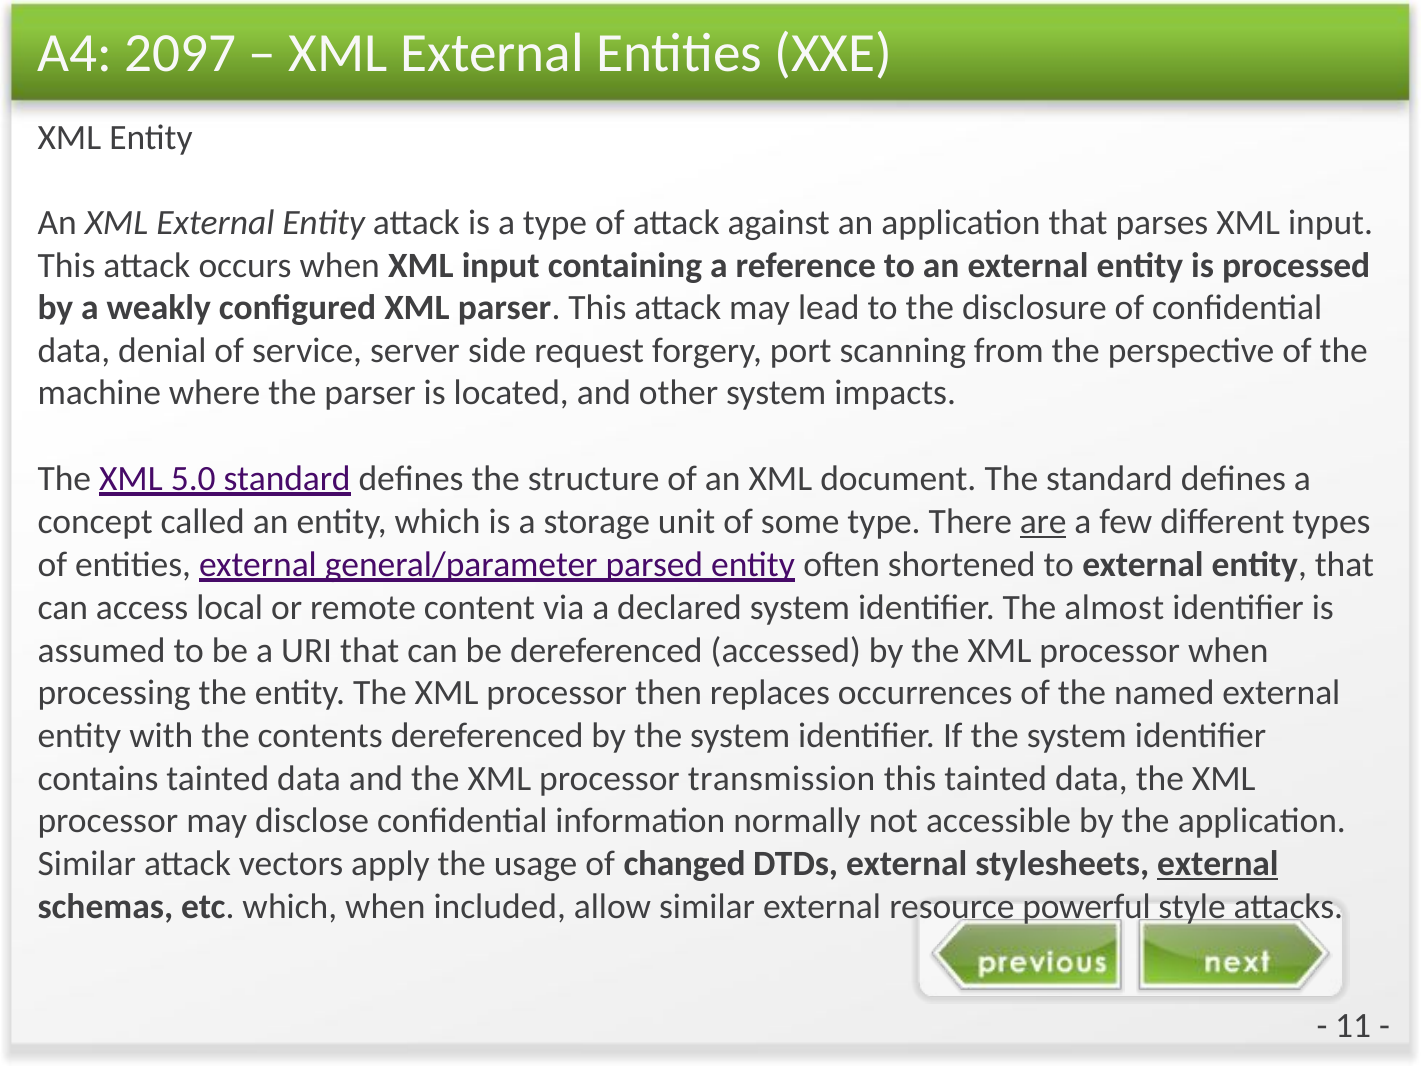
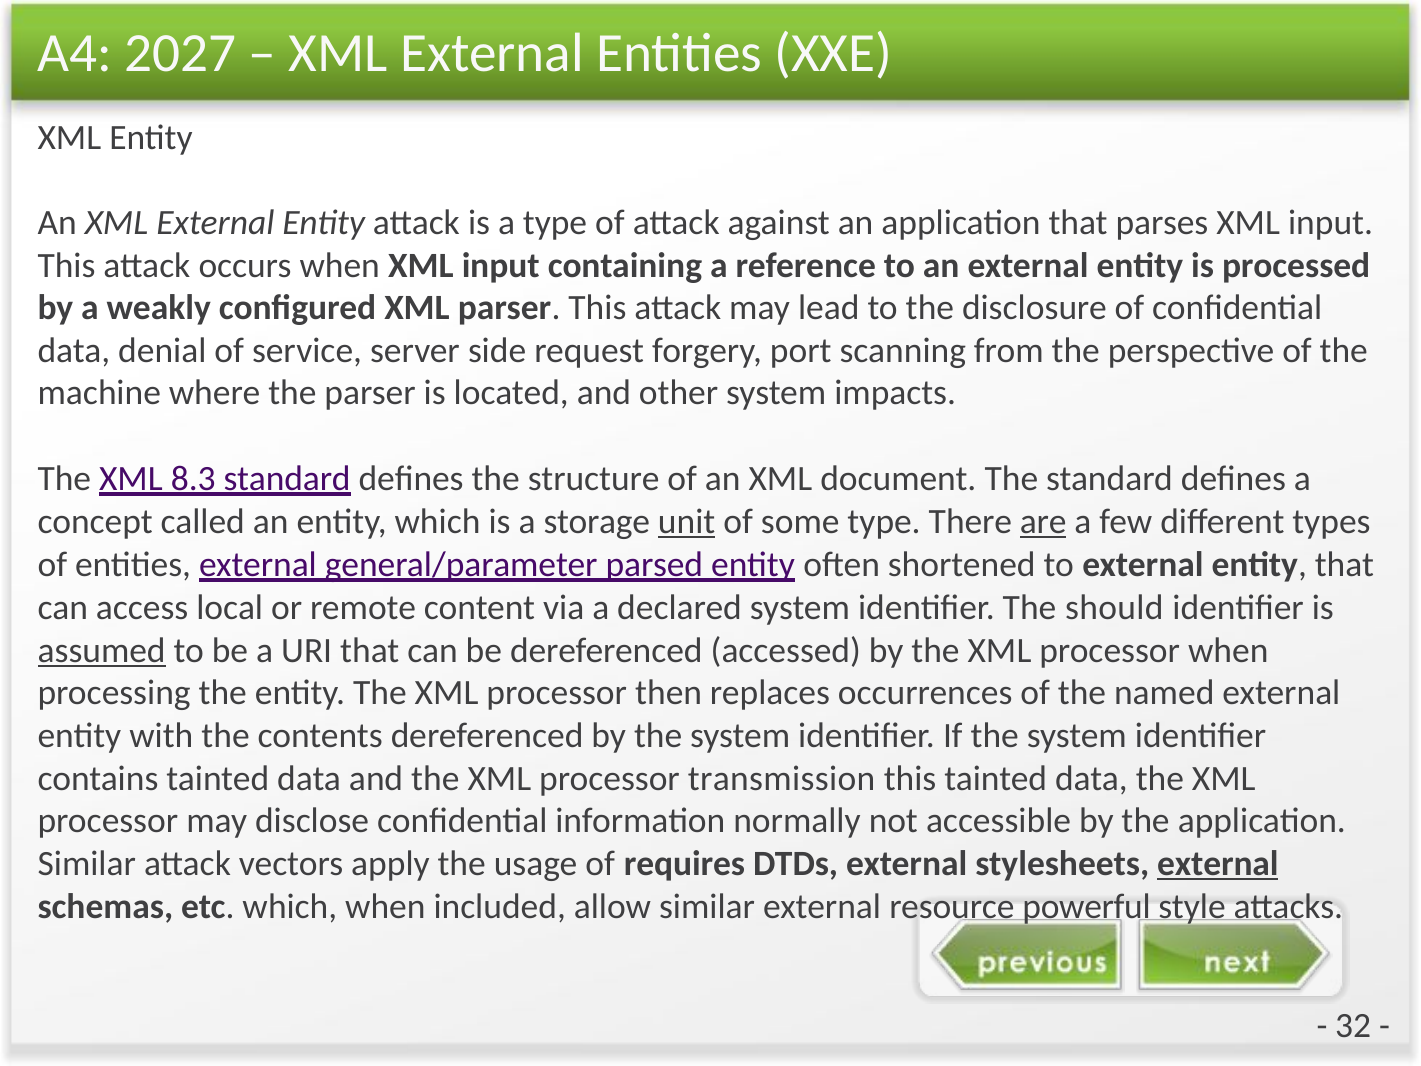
2097: 2097 -> 2027 (180, 54)
5.0: 5.0 -> 8.3 (193, 478)
unit underline: none -> present (687, 522)
almost: almost -> should (1114, 608)
assumed underline: none -> present (102, 650)
changed: changed -> requires (684, 864)
11: 11 -> 32 (1353, 1025)
